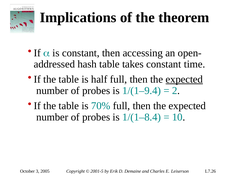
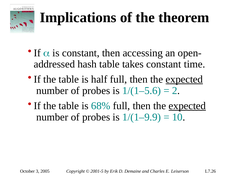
1/(1–9.4: 1/(1–9.4 -> 1/(1–5.6 (142, 91)
70%: 70% -> 68% (101, 106)
expected underline: none -> present (187, 106)
1/(1–8.4: 1/(1–8.4 -> 1/(1–9.9 (142, 117)
